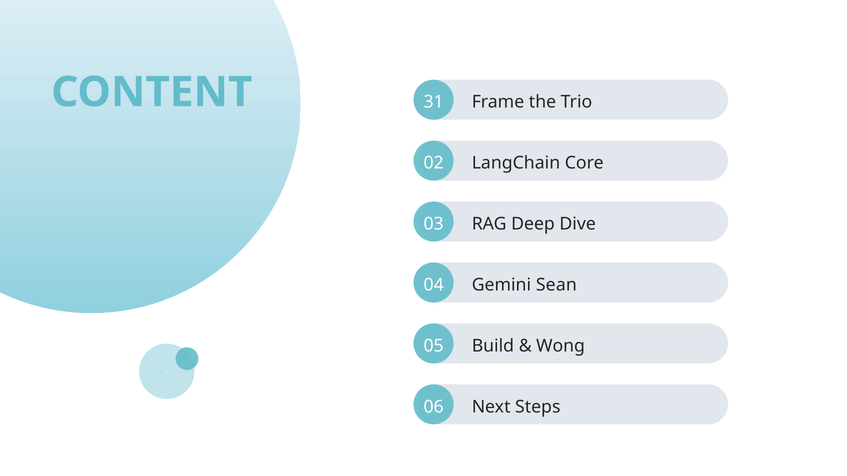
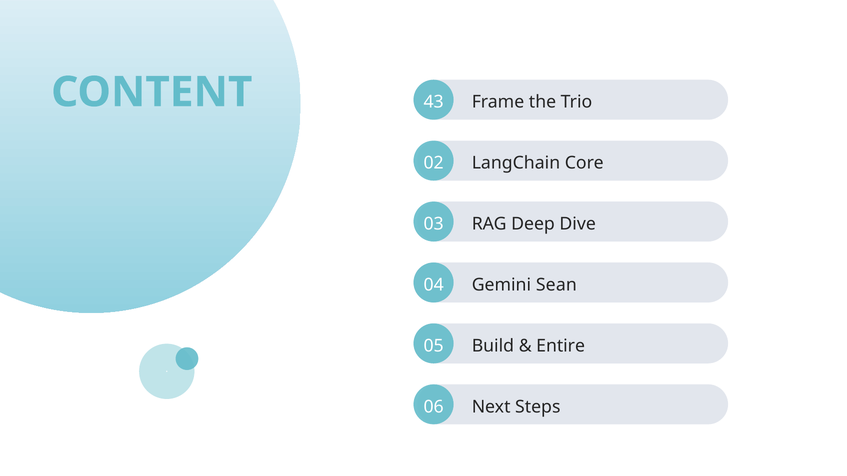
31: 31 -> 43 (434, 102)
Wong: Wong -> Entire (561, 346)
